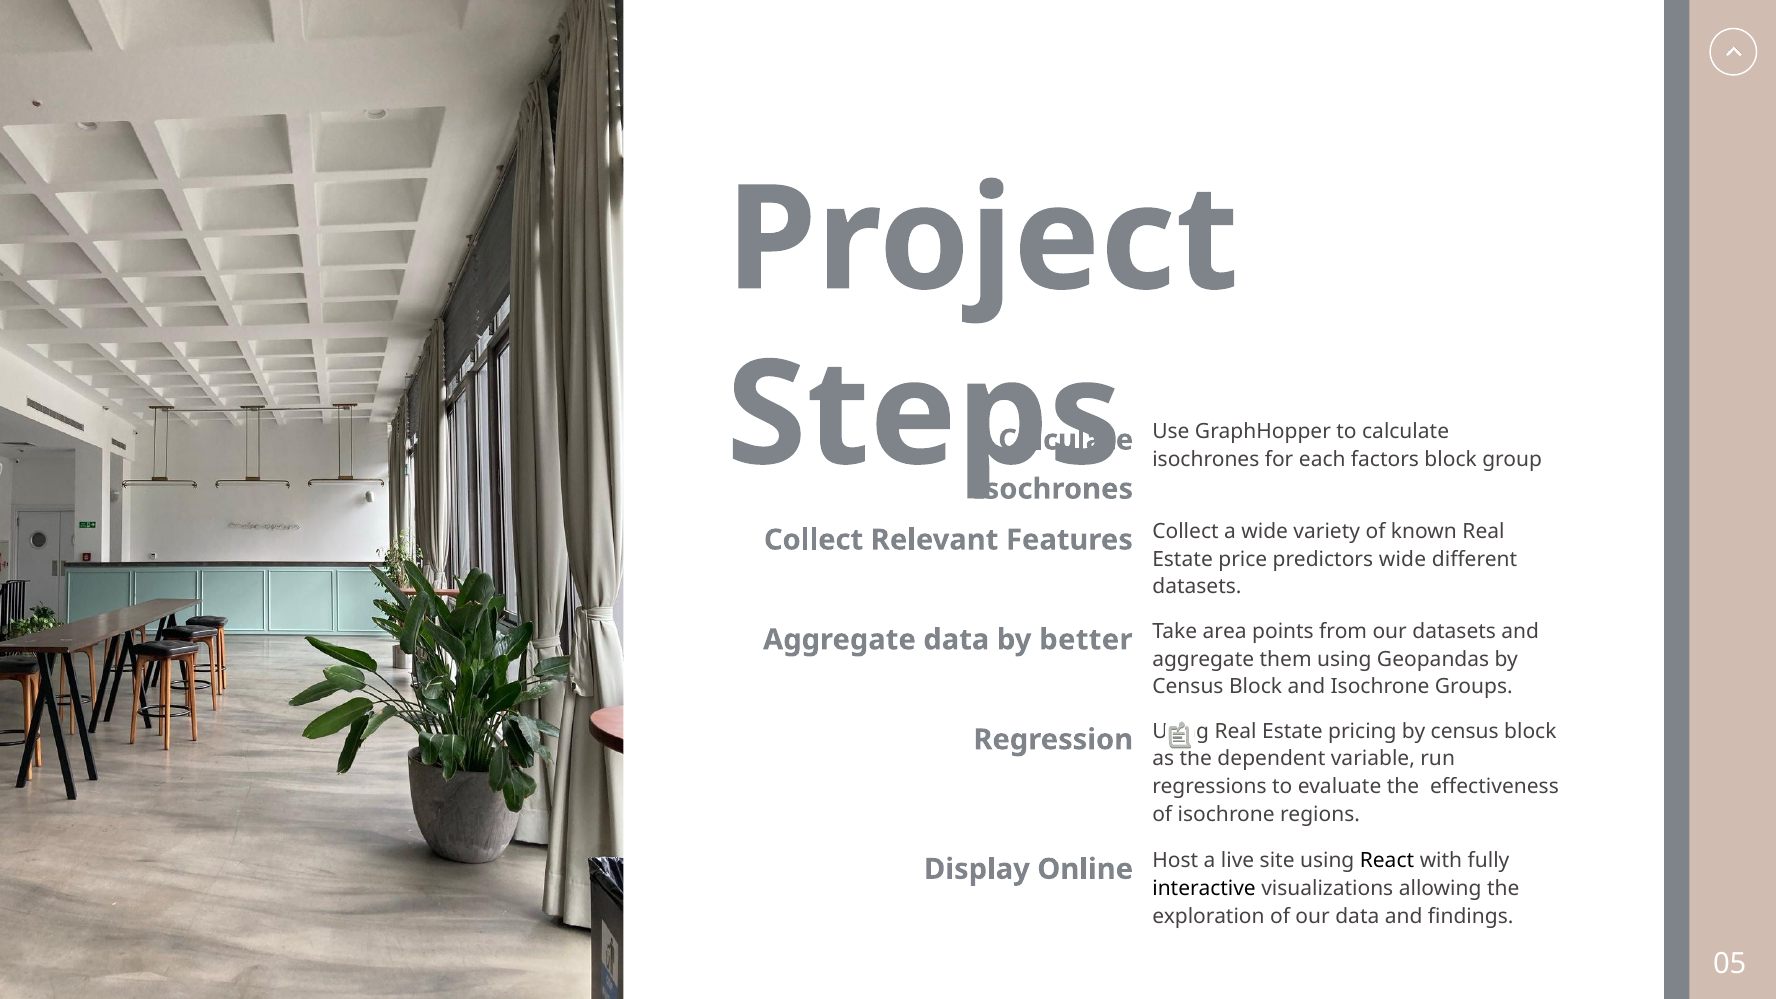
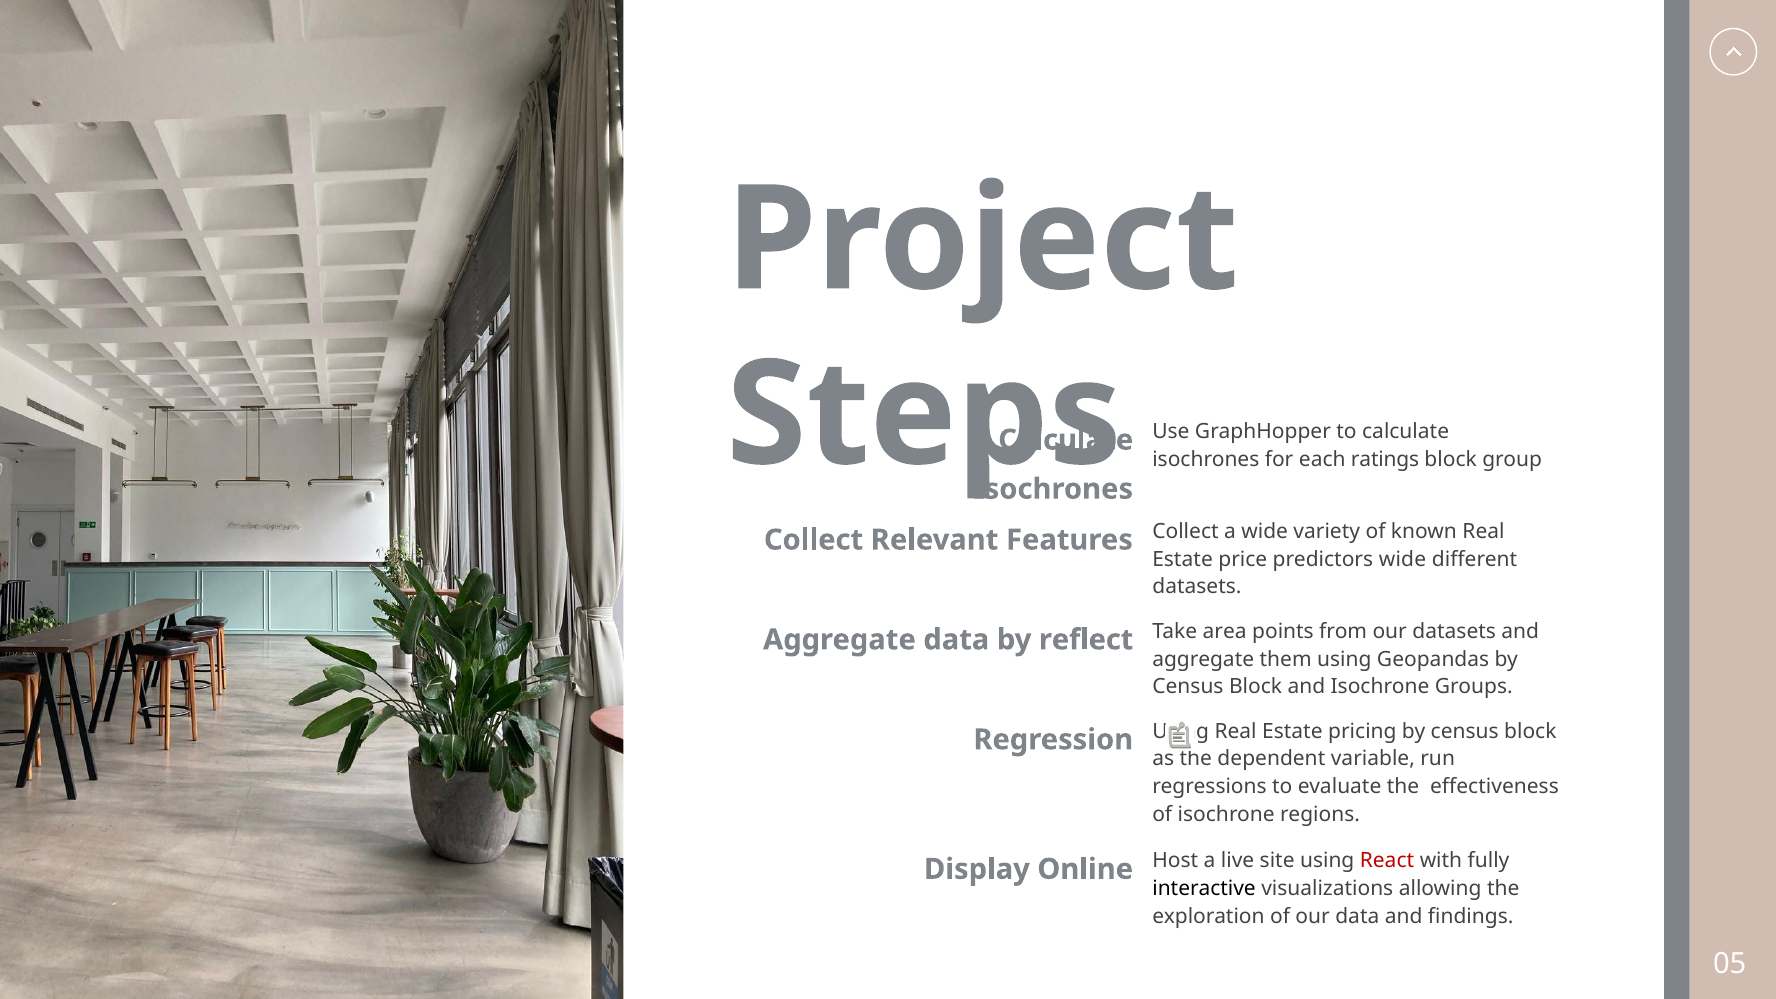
factors: factors -> ratings (1385, 459)
better: better -> reflect (1086, 640)
React colour: black -> red (1387, 861)
